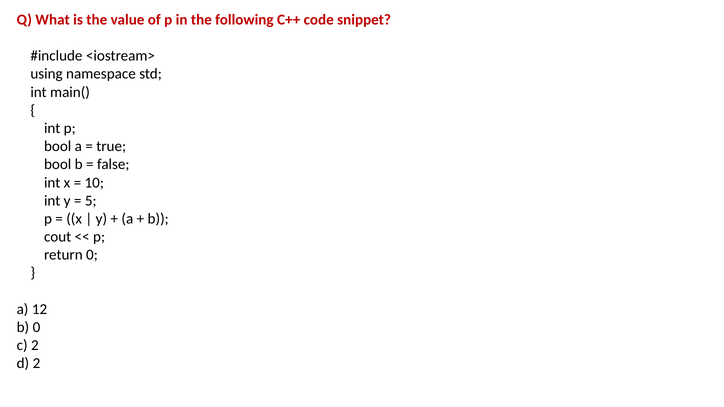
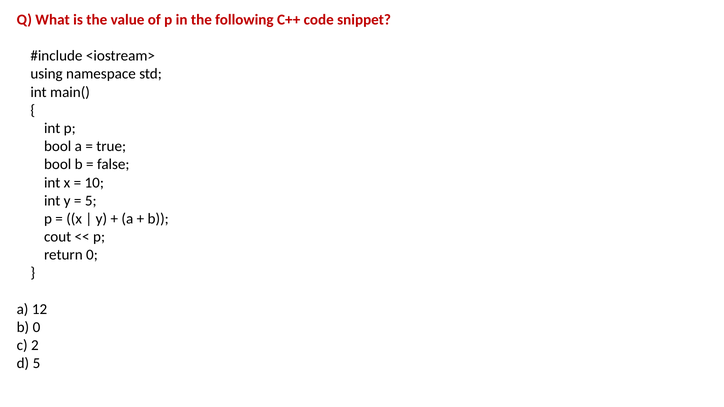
d 2: 2 -> 5 (36, 364)
